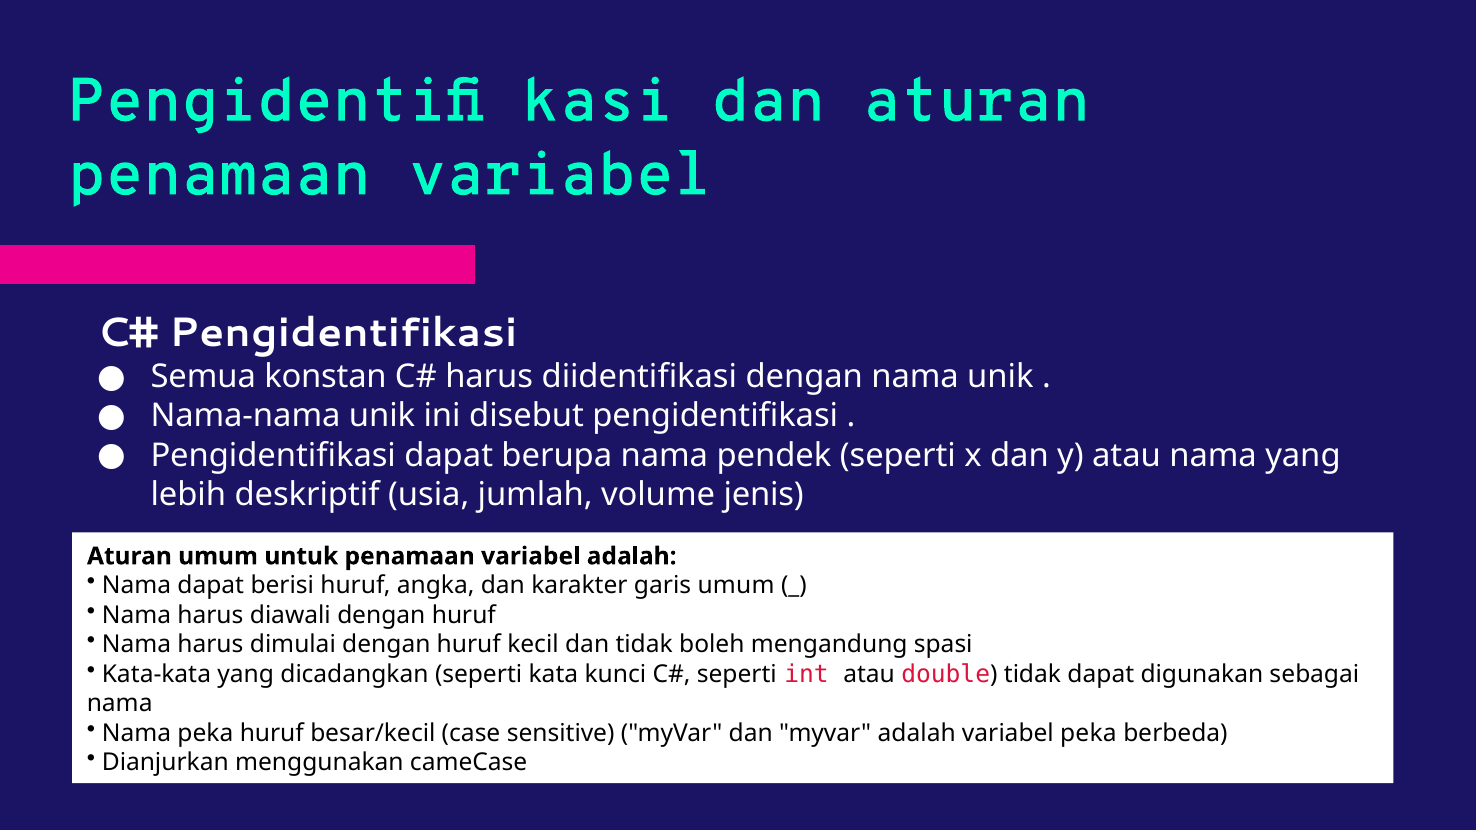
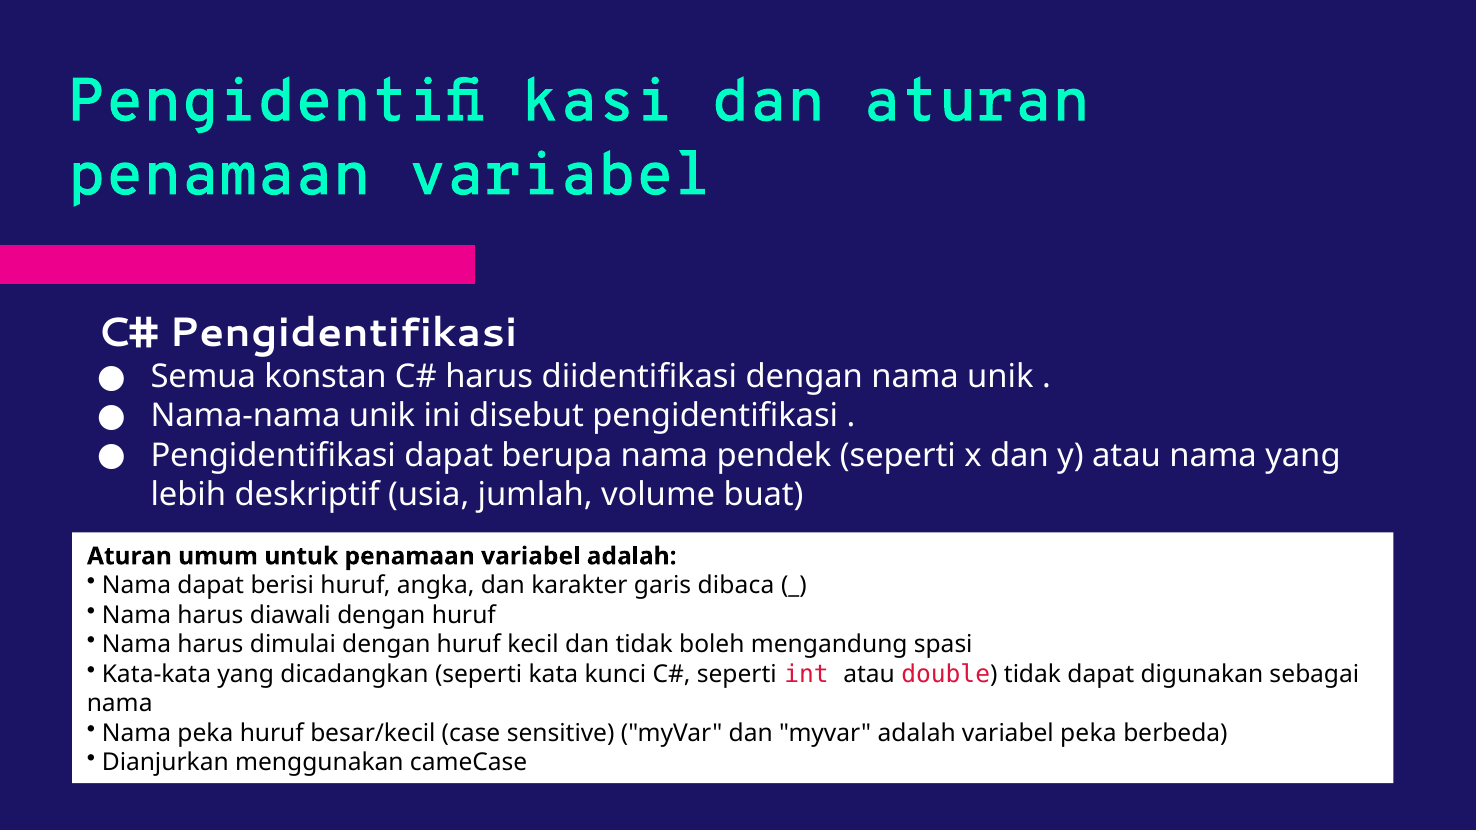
jenis: jenis -> buat (764, 495)
garis umum: umum -> dibaca (736, 586)
